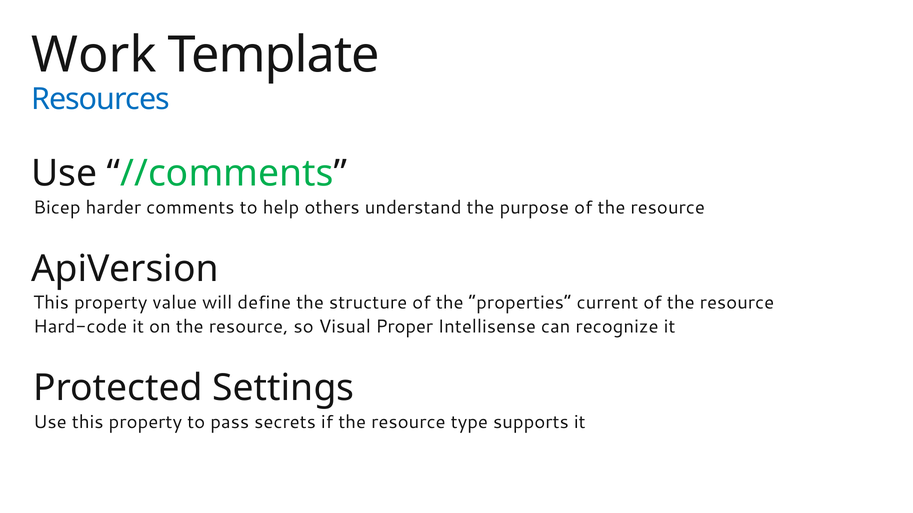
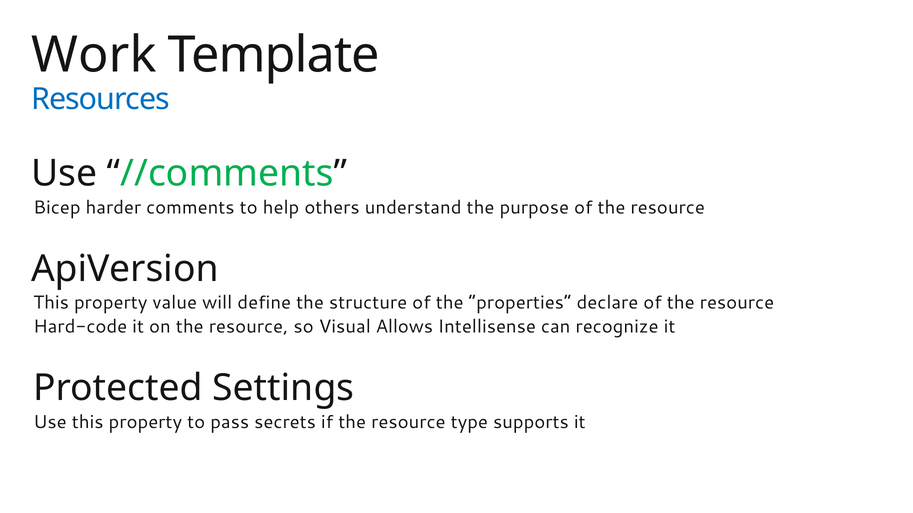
current: current -> declare (607, 303)
Proper: Proper -> Allows (404, 327)
